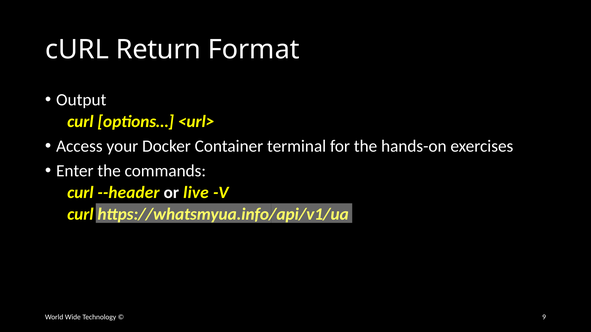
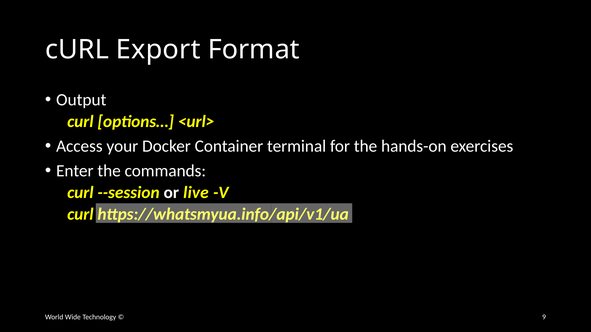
Return: Return -> Export (158, 50)
--header: --header -> --session (129, 193)
